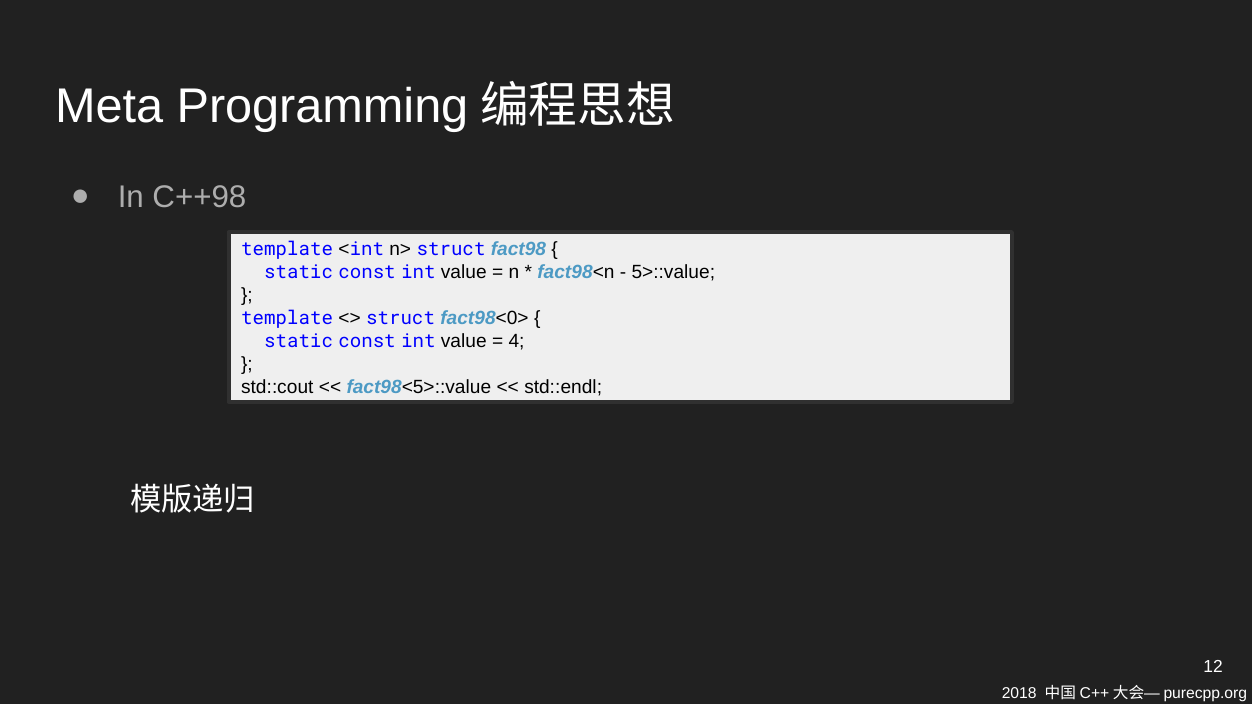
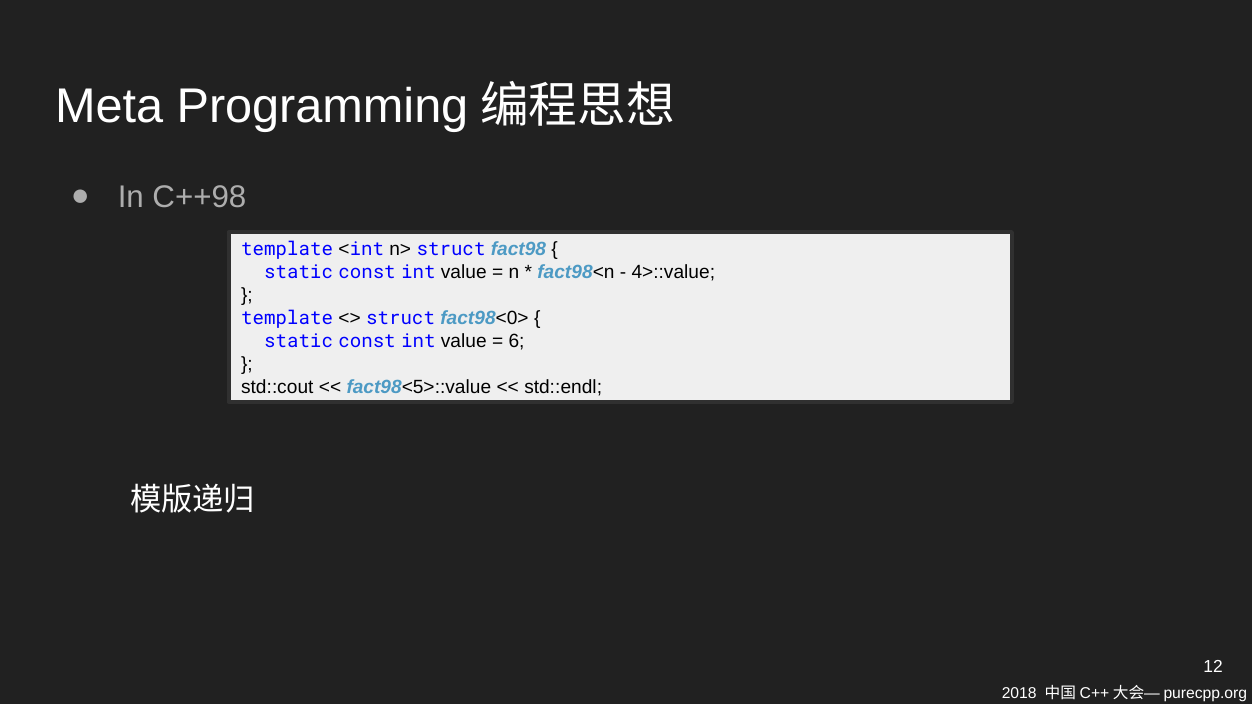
5>::value: 5>::value -> 4>::value (673, 273)
4: 4 -> 6 (517, 341)
